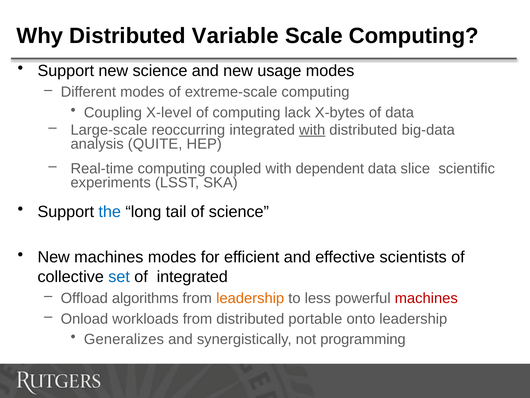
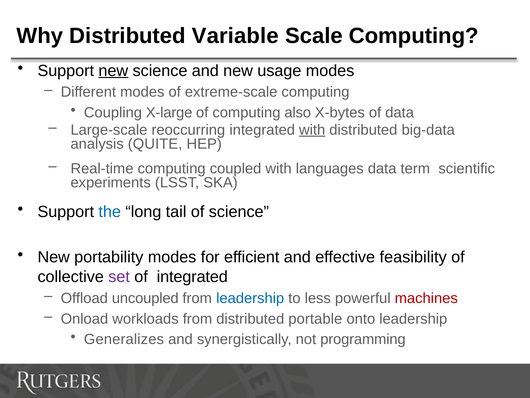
new underline: none -> present (113, 71)
X-level: X-level -> X-large (169, 113)
lack: lack -> also (298, 113)
dependent: dependent -> languages (330, 168)
slice: slice -> term (415, 168)
New machines: machines -> portability (109, 257)
scientists: scientists -> feasibility (413, 257)
set colour: blue -> purple (119, 276)
algorithms: algorithms -> uncoupled (145, 298)
leadership colour: orange -> blue (250, 298)
